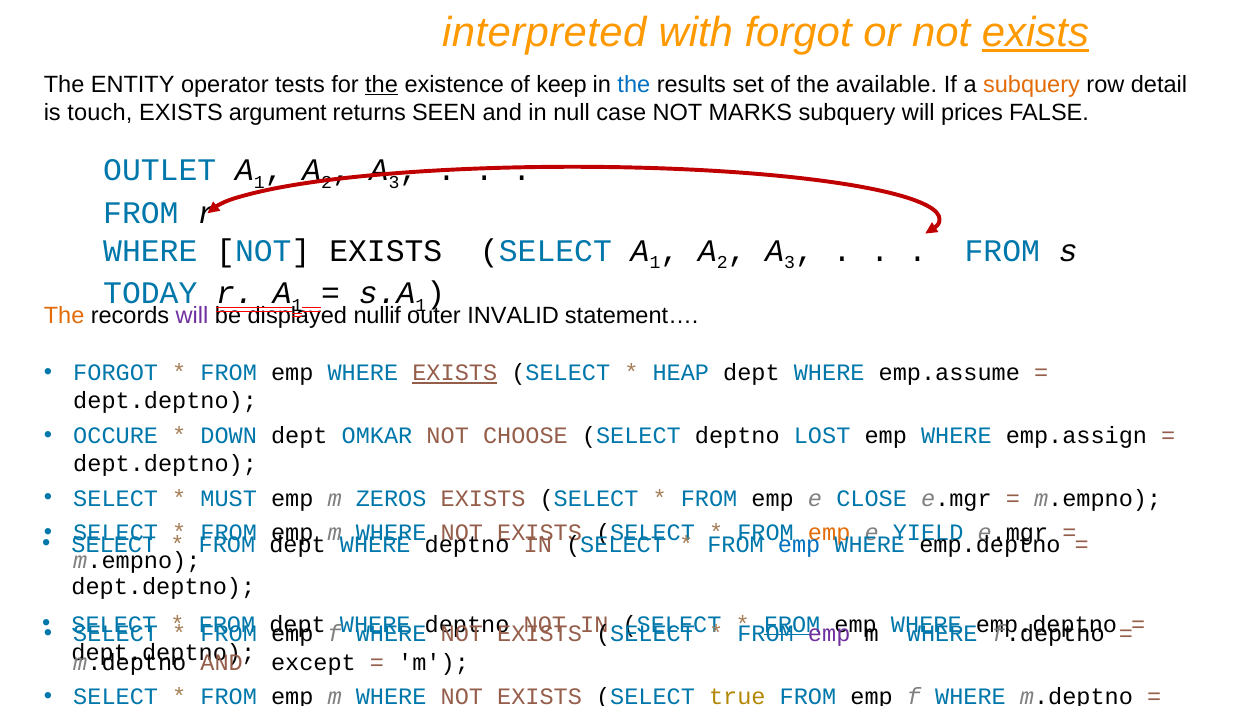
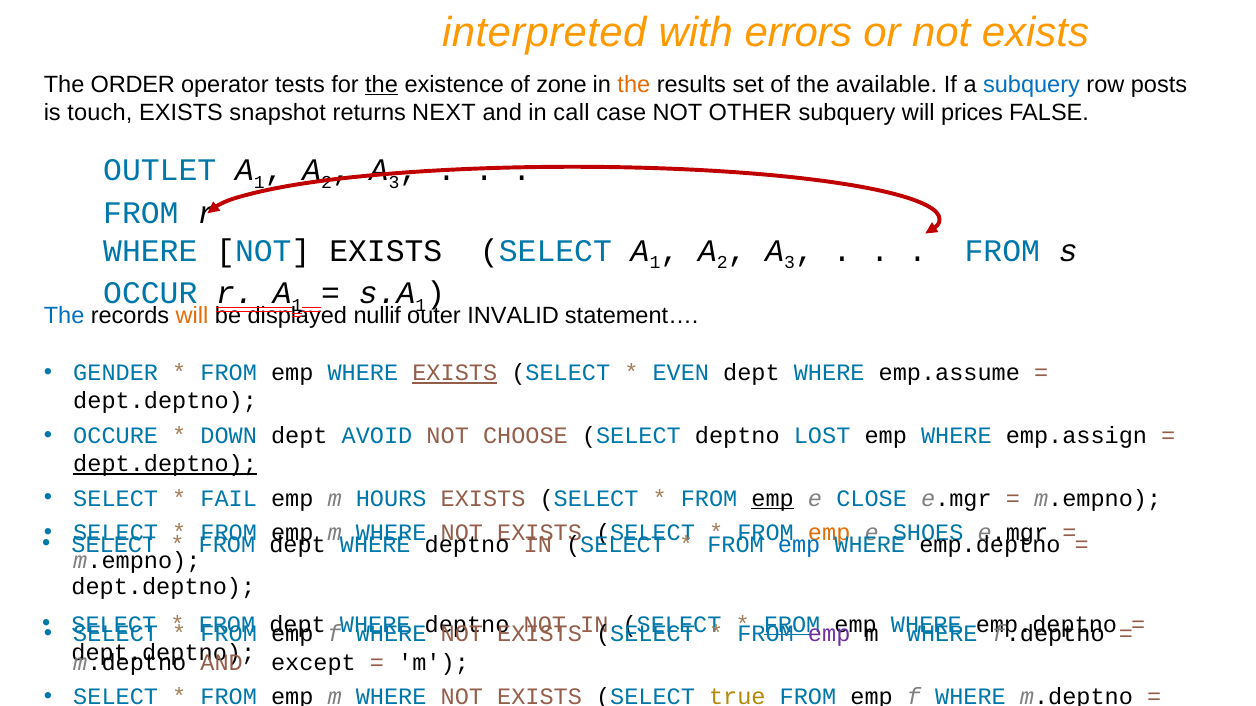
with forgot: forgot -> errors (798, 33)
exists underline: present -> none (1035, 33)
ENTITY: ENTITY -> ORDER (133, 84)
keep: keep -> zone (561, 84)
the colour: blue -> orange (634, 84)
subquery colour: orange -> blue (1032, 84)
detail: detail -> posts (1159, 84)
argument: argument -> snapshot (278, 113)
SEEN: SEEN -> NEXT (444, 113)
null: null -> call (571, 113)
MARKS: MARKS -> OTHER (750, 113)
TODAY: TODAY -> OCCUR (150, 294)
The colour: orange -> blue (64, 316)
will colour: purple -> orange (192, 316)
FORGOT: FORGOT -> GENDER (116, 373)
HEAP: HEAP -> EVEN (681, 373)
OMKAR: OMKAR -> AVOID (377, 436)
dept.deptno underline: none -> present (165, 464)
MUST: MUST -> FAIL (229, 499)
ZEROS: ZEROS -> HOURS (391, 499)
emp underline: none -> present (773, 499)
YIELD: YIELD -> SHOES (928, 533)
